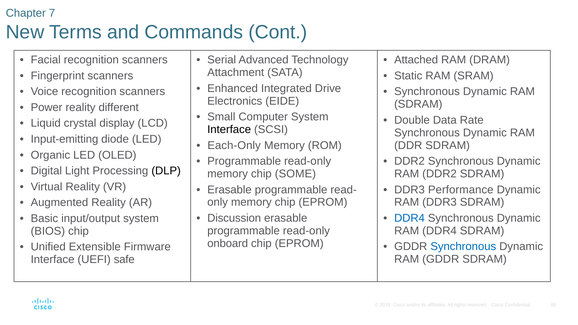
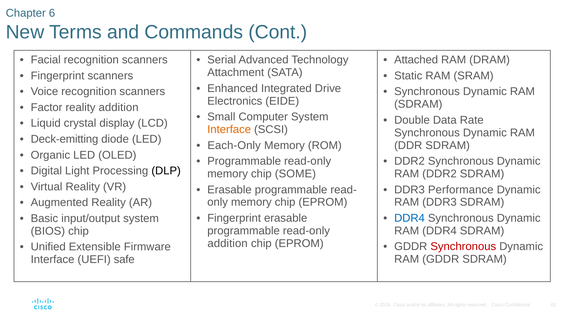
7: 7 -> 6 (52, 13)
Power: Power -> Factor (47, 107)
reality different: different -> addition (119, 107)
Interface colour: black -> orange (229, 130)
Input-emitting: Input-emitting -> Deck-emitting (65, 139)
Discussion: Discussion -> Fingerprint (234, 218)
onboard: onboard -> addition (228, 243)
Synchronous colour: blue -> red (463, 247)
